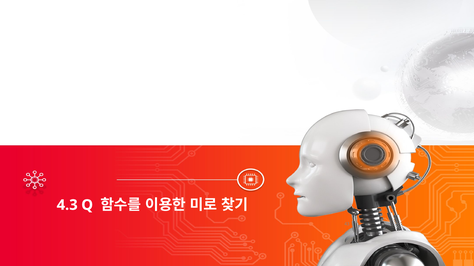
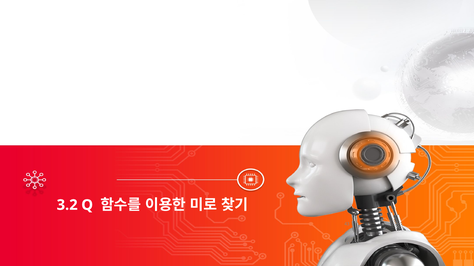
4.3: 4.3 -> 3.2 (67, 205)
